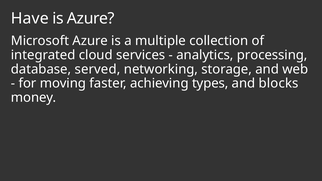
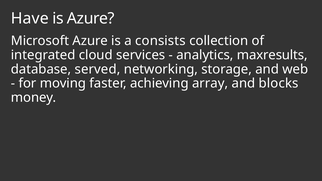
multiple: multiple -> consists (160, 41)
processing: processing -> maxresults (272, 55)
types: types -> array (210, 83)
